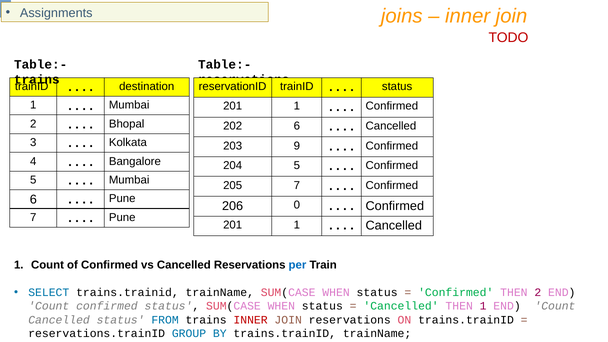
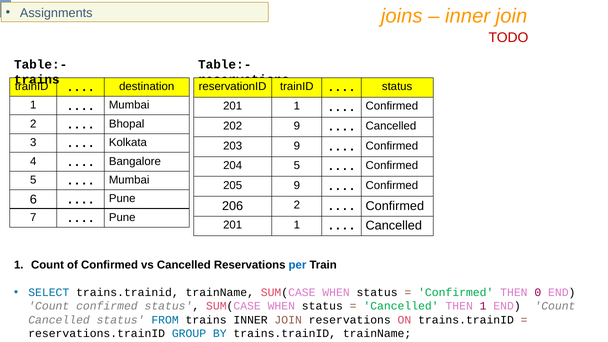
202 6: 6 -> 9 (297, 126)
205 7: 7 -> 9 (297, 185)
206 0: 0 -> 2 (297, 205)
THEN 2: 2 -> 0 (538, 292)
INNER colour: red -> black (251, 320)
